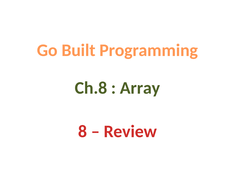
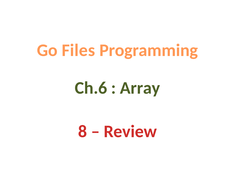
Built: Built -> Files (78, 50)
Ch.8: Ch.8 -> Ch.6 (91, 88)
